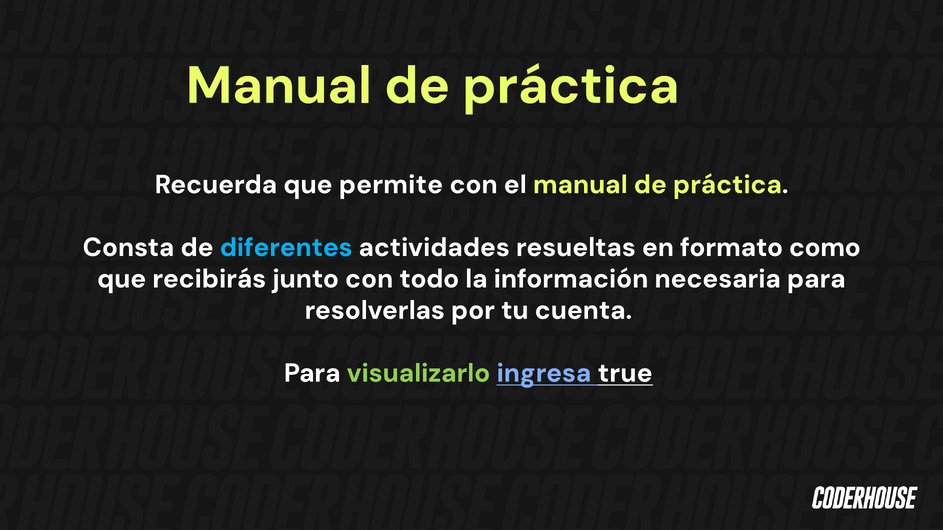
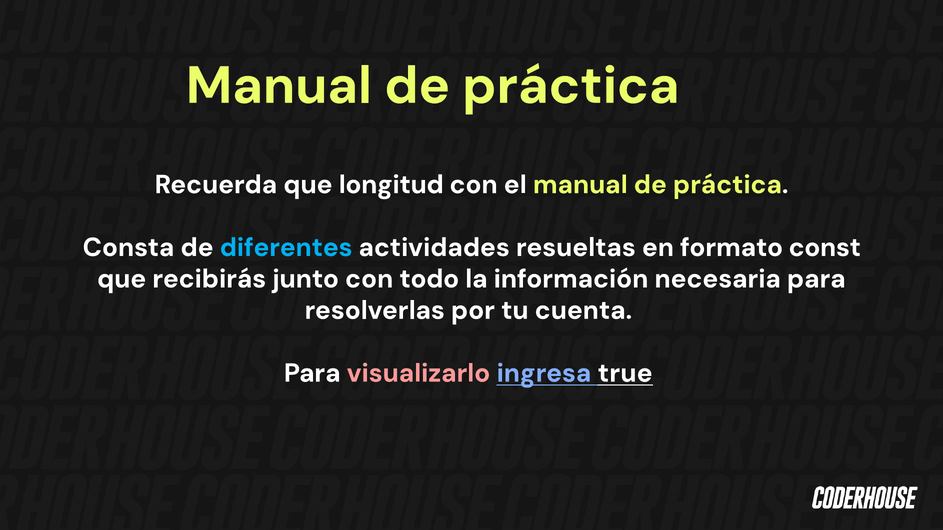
permite: permite -> longitud (391, 185)
como: como -> const (825, 248)
visualizarlo colour: light green -> pink (418, 373)
